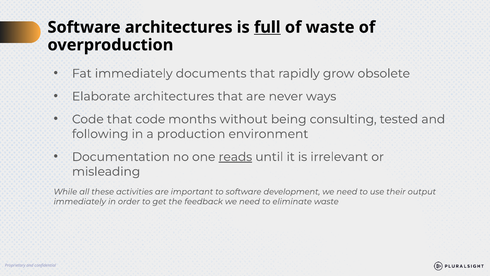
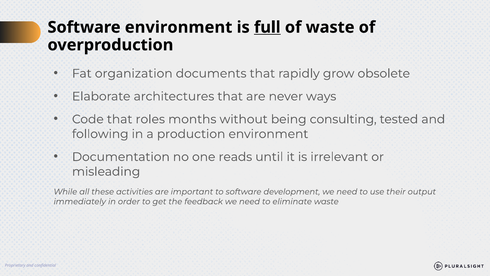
Software architectures: architectures -> environment (179, 27)
Fat immediately: immediately -> organization (134, 73)
that code: code -> roles (150, 119)
reads underline: present -> none (235, 157)
